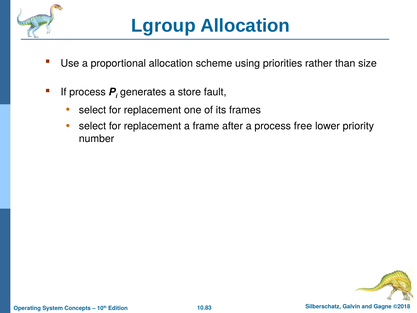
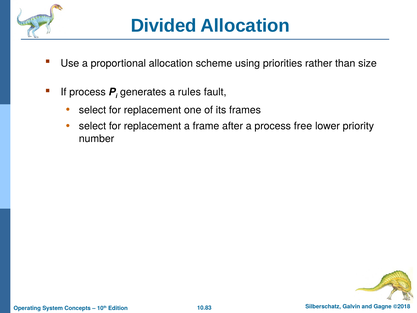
Lgroup: Lgroup -> Divided (164, 26)
store: store -> rules (189, 92)
